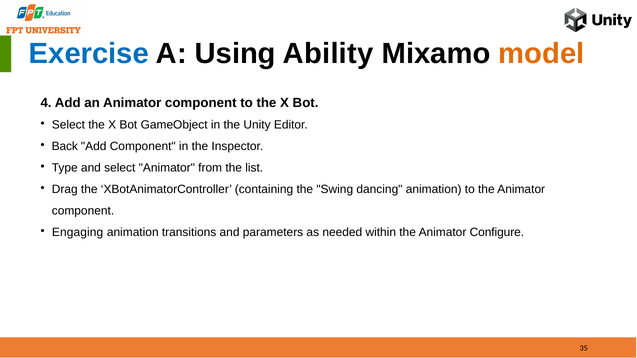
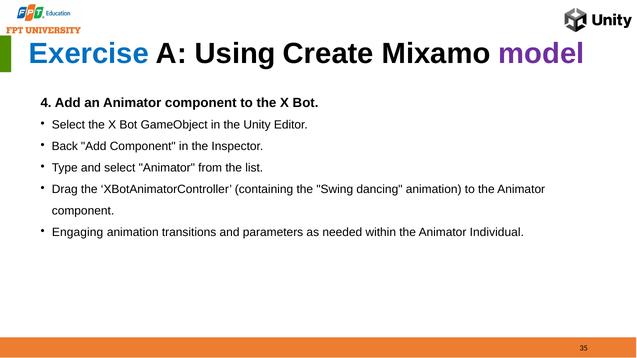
Ability: Ability -> Create (328, 54)
model colour: orange -> purple (541, 54)
Configure: Configure -> Individual (497, 232)
